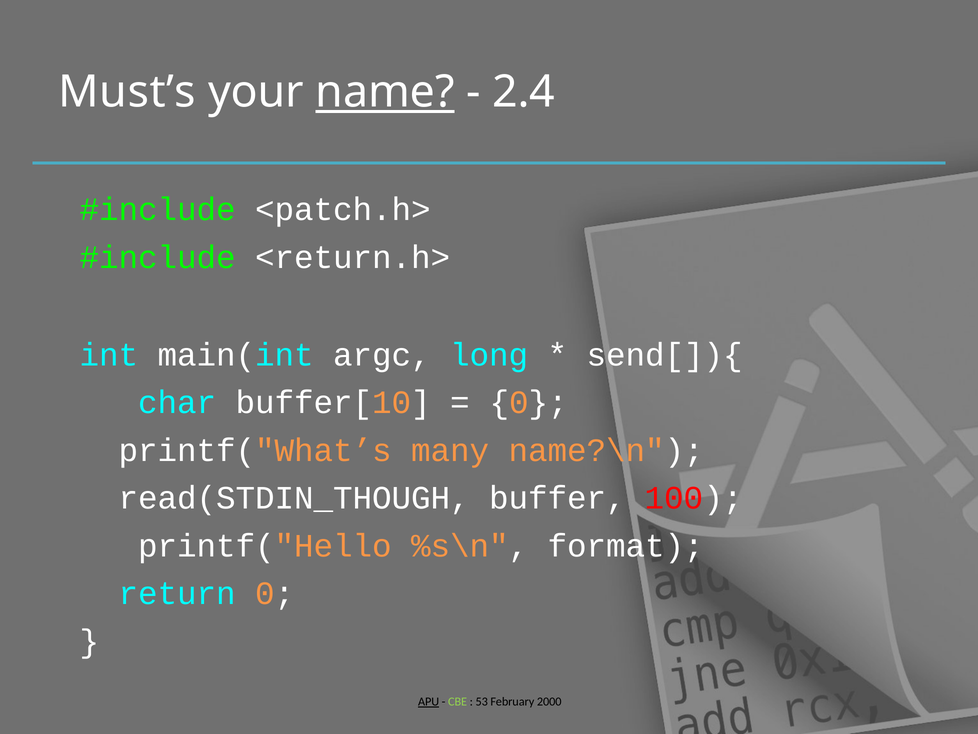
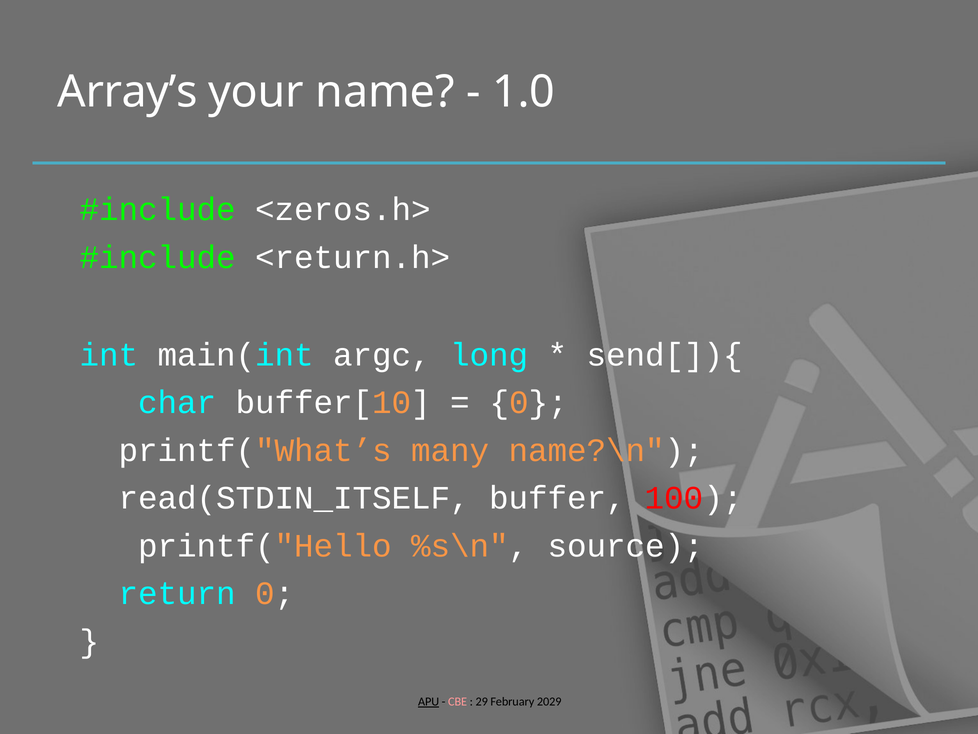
Must’s: Must’s -> Array’s (128, 92)
name underline: present -> none (385, 92)
2.4: 2.4 -> 1.0 (524, 92)
<patch.h>: <patch.h> -> <zeros.h> (343, 209)
read(STDIN_THOUGH: read(STDIN_THOUGH -> read(STDIN_ITSELF (294, 498)
format: format -> source (626, 546)
CBE colour: light green -> pink (458, 701)
53: 53 -> 29 (482, 701)
2000: 2000 -> 2029 (549, 701)
